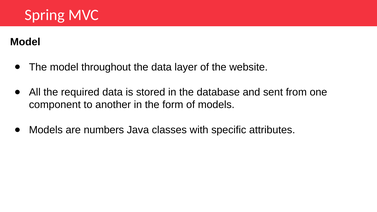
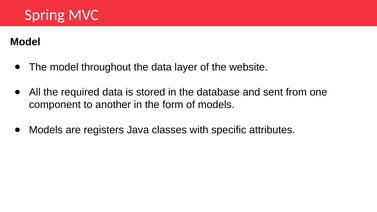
numbers: numbers -> registers (104, 130)
